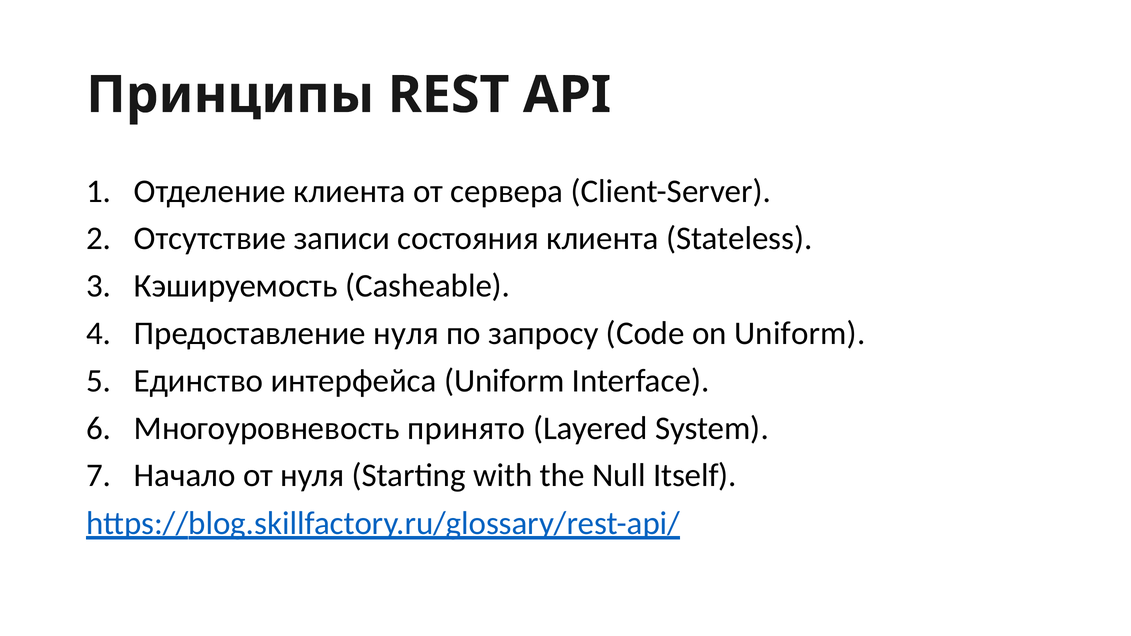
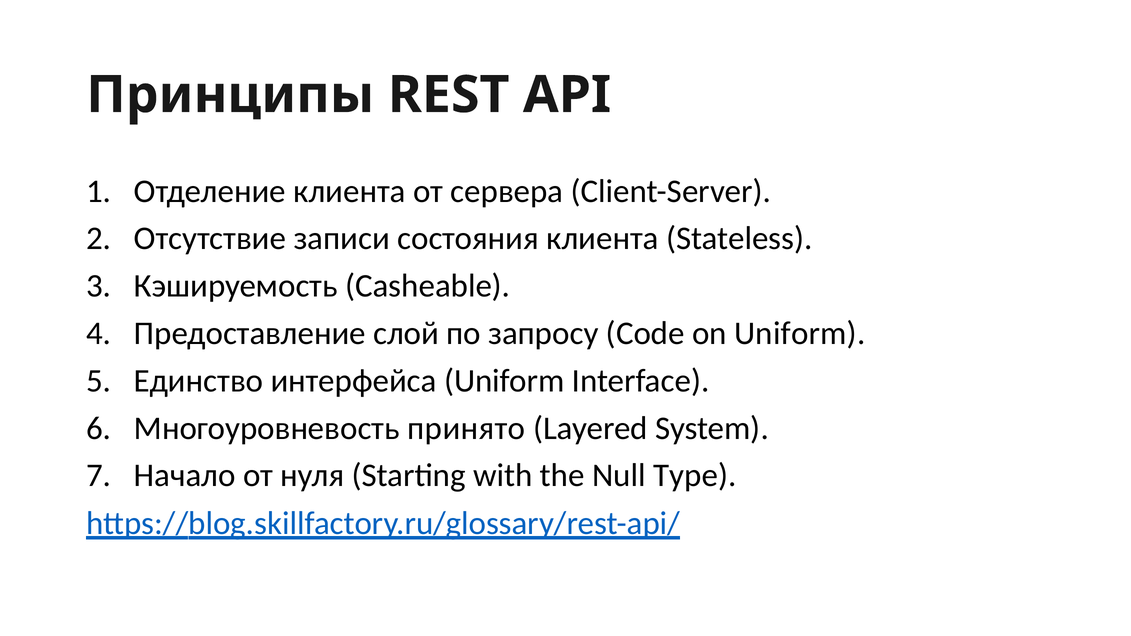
Предоставление нуля: нуля -> слой (406, 333)
Itself: Itself -> Type (695, 476)
